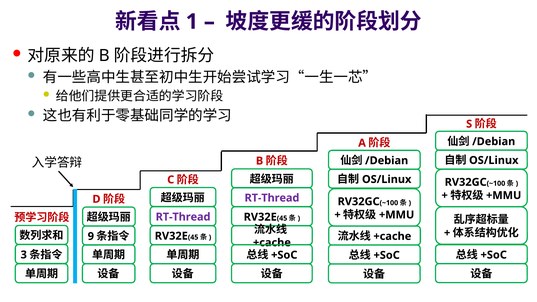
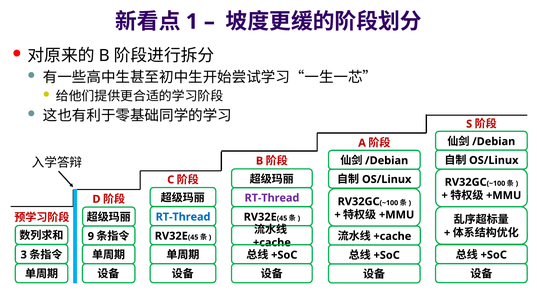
RT-Thread colour: purple -> blue (183, 217)
